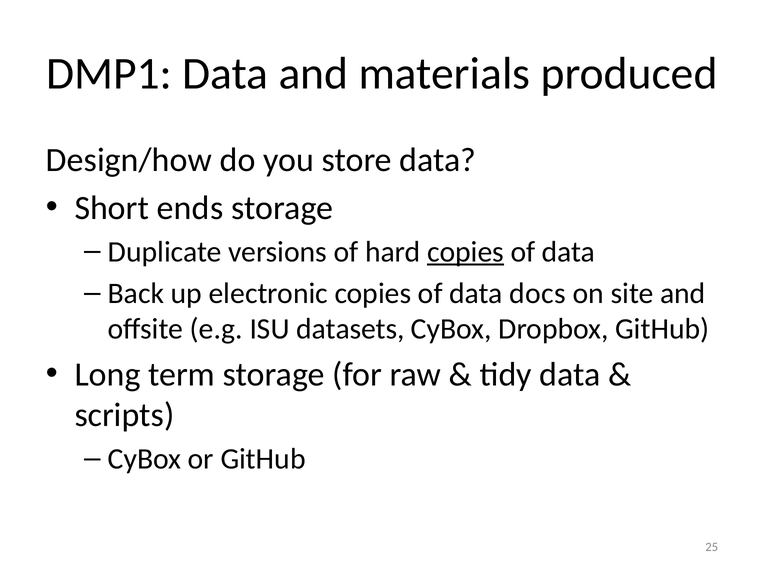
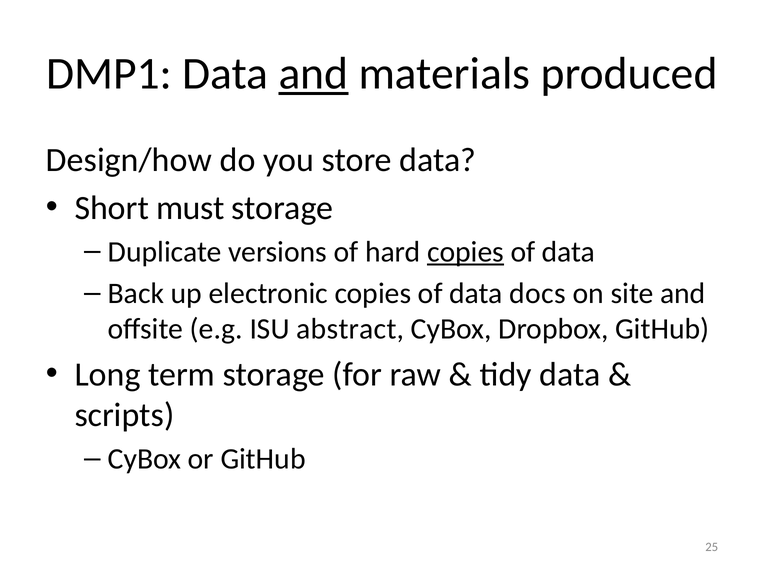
and underline: none -> present (313, 74)
ends: ends -> must (190, 208)
datasets: datasets -> abstract (350, 329)
